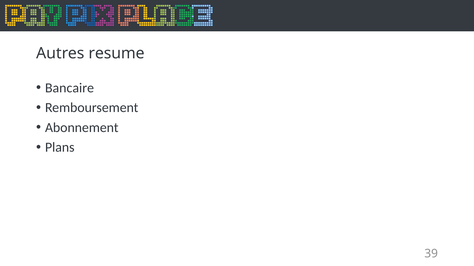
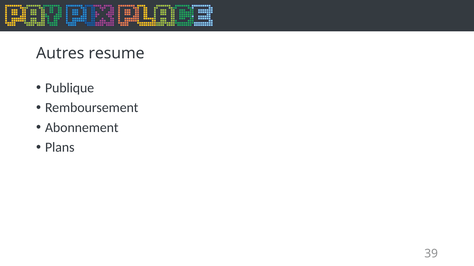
Bancaire: Bancaire -> Publique (70, 88)
